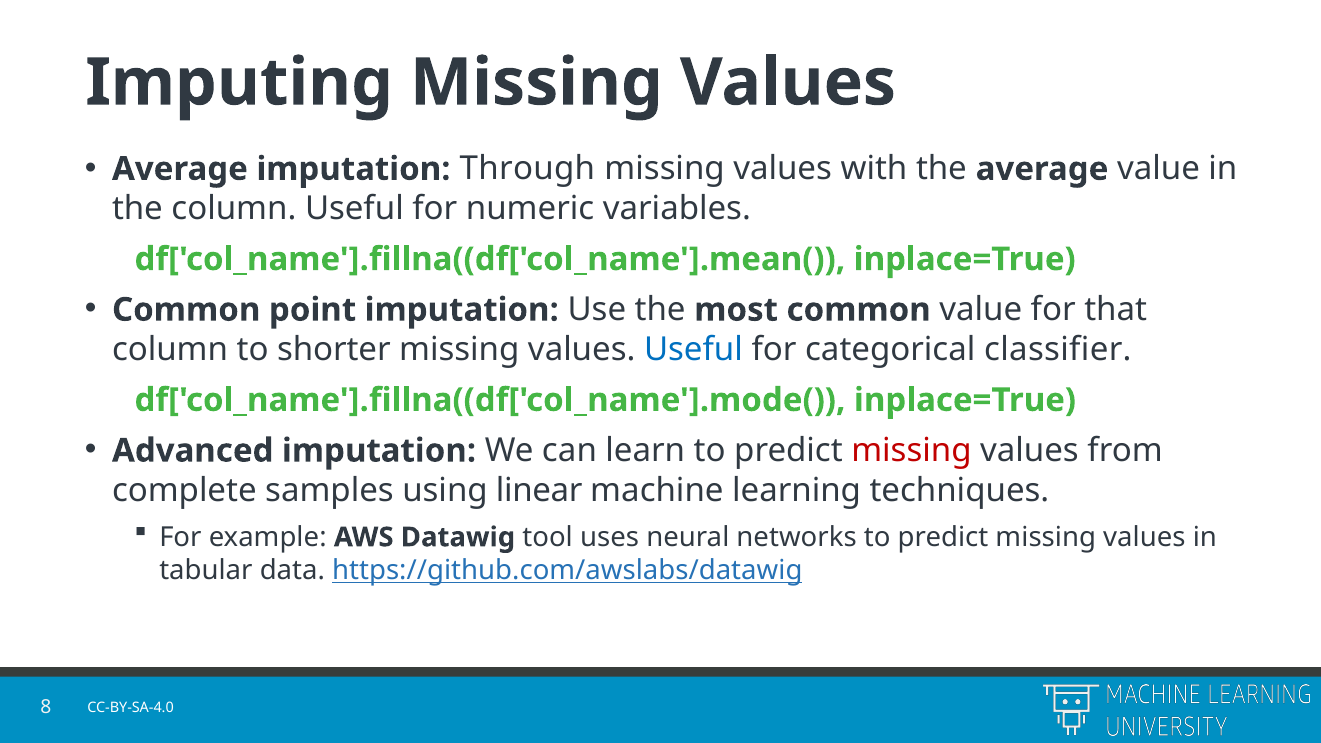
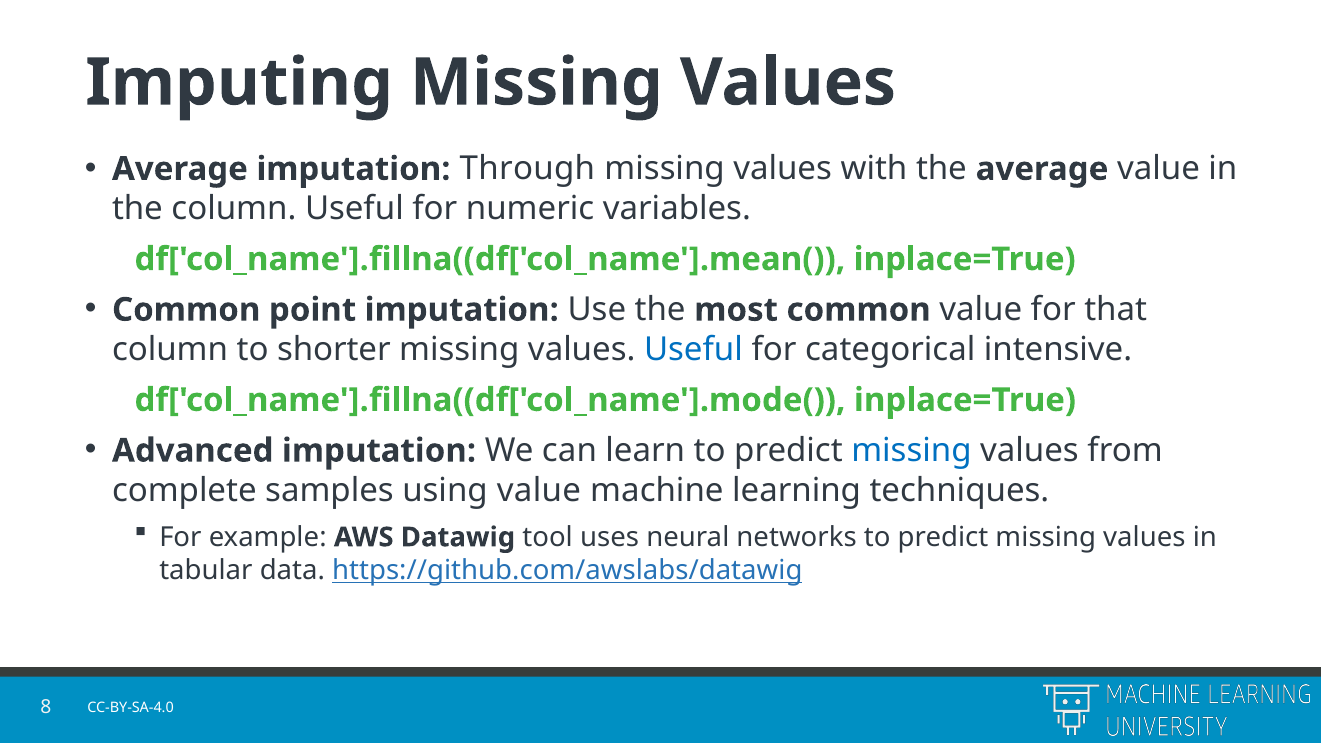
classifier: classifier -> intensive (1058, 350)
missing colour: red -> blue (911, 451)
using linear: linear -> value (539, 490)
